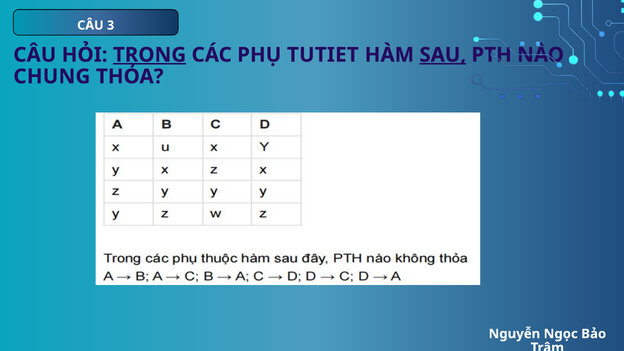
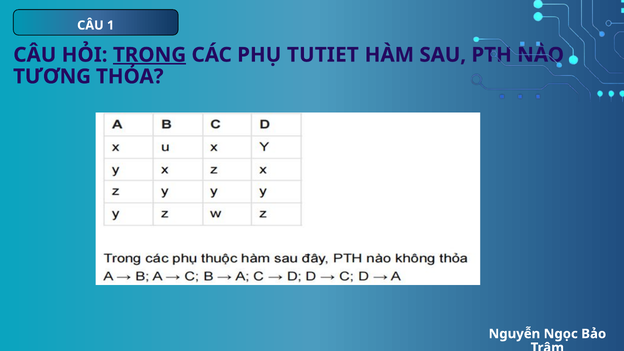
3: 3 -> 1 (111, 25)
SAU underline: present -> none (443, 55)
CHUNG: CHUNG -> TƯƠNG (52, 77)
